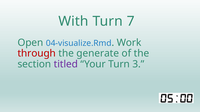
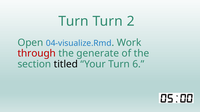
With: With -> Turn (73, 21)
7: 7 -> 2 (131, 21)
titled colour: purple -> black (66, 64)
3: 3 -> 6 (138, 64)
